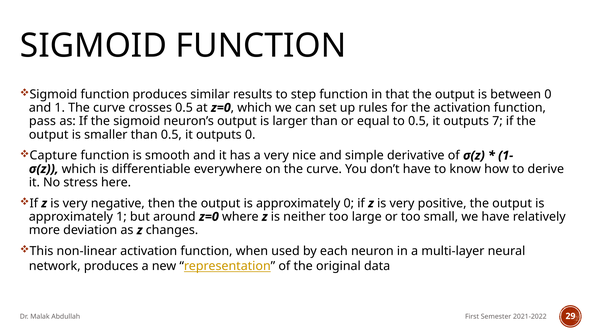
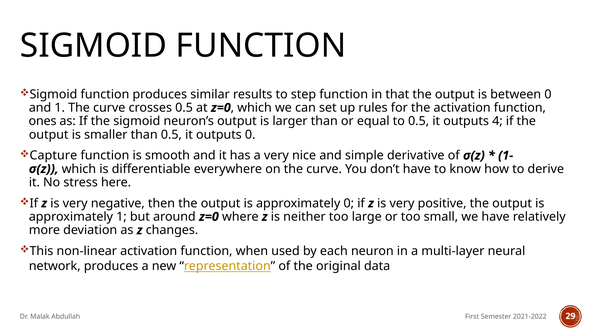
pass: pass -> ones (43, 121)
7: 7 -> 4 (497, 121)
